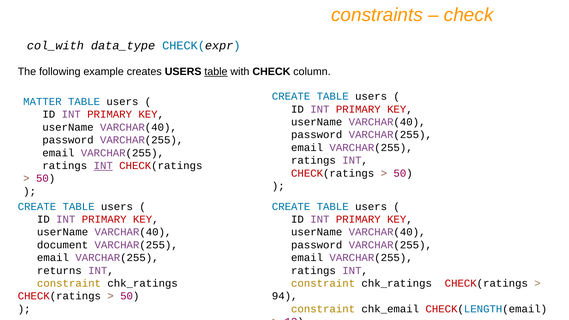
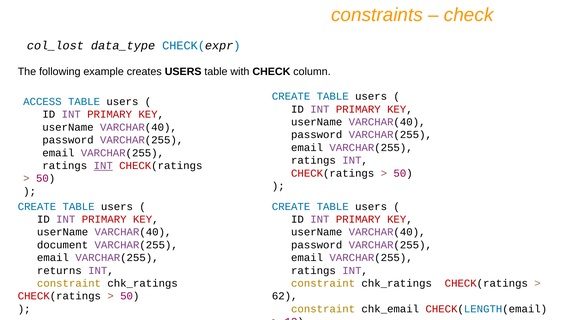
col_with: col_with -> col_lost (55, 46)
table underline: present -> none (216, 72)
MATTER: MATTER -> ACCESS (42, 102)
94: 94 -> 62 (285, 296)
